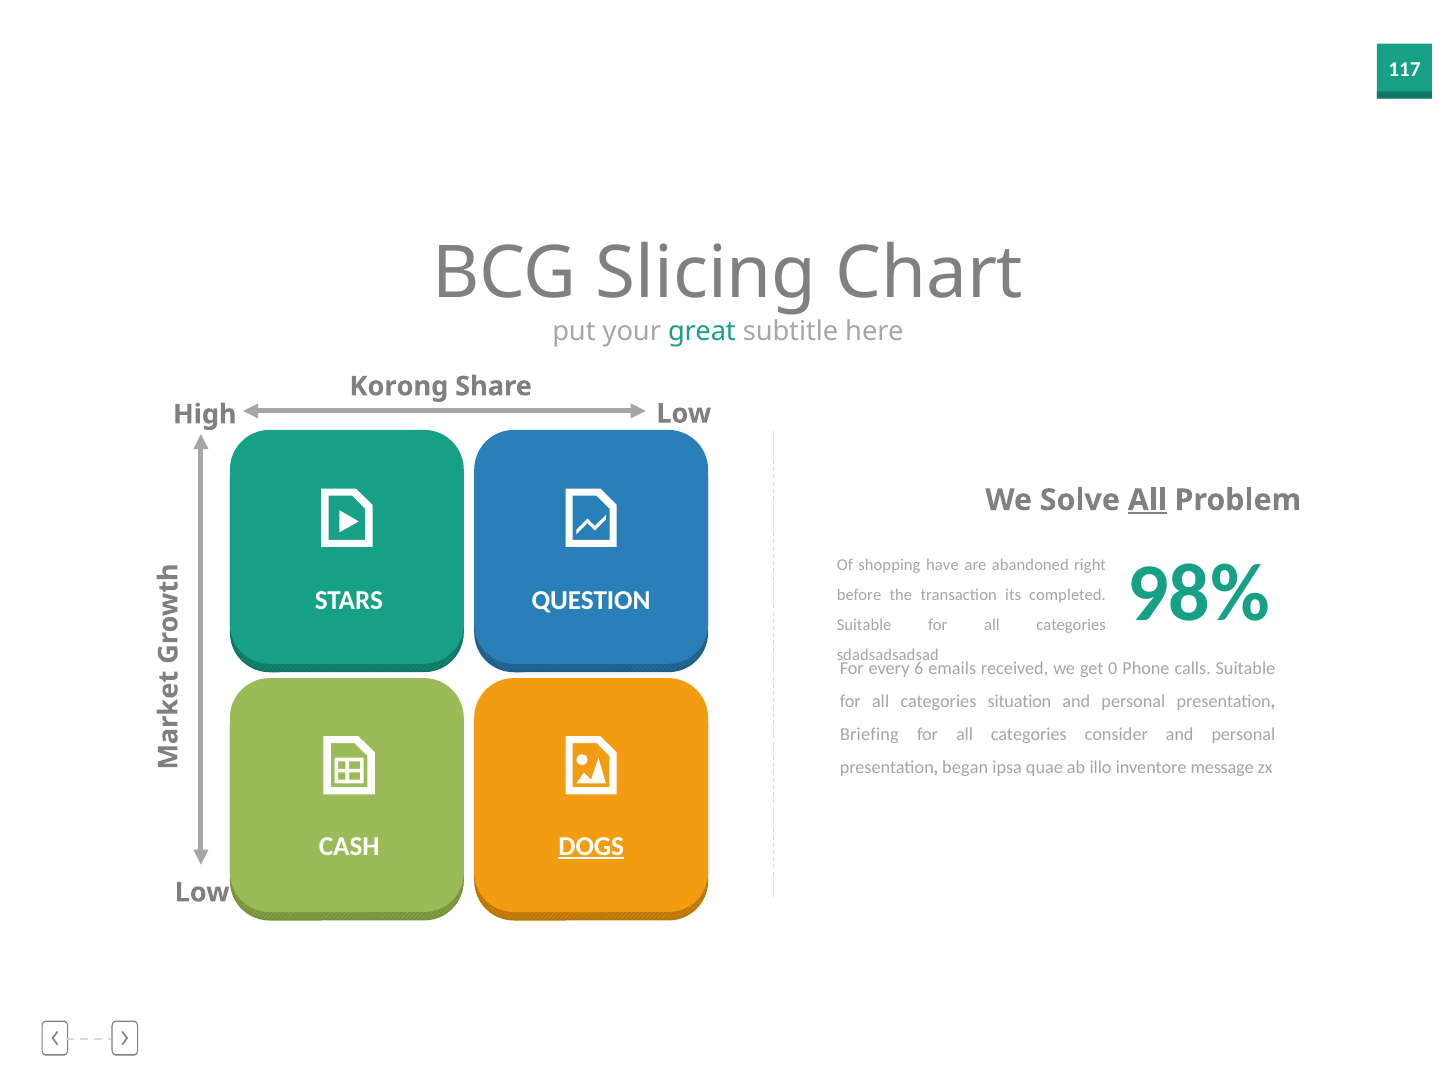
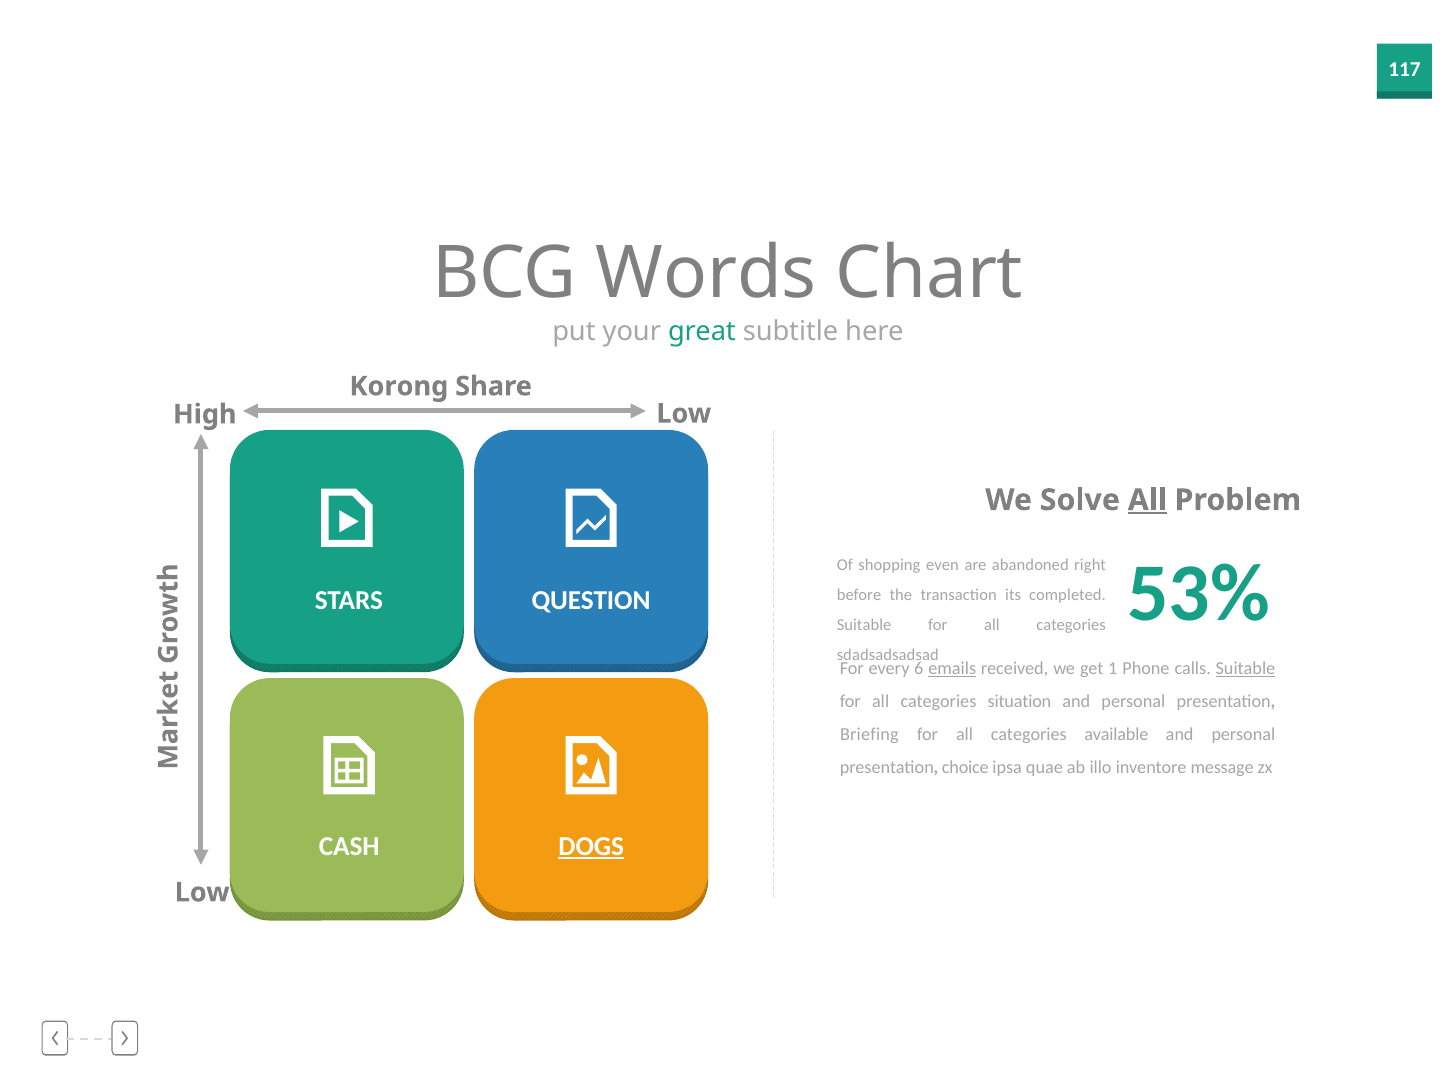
Slicing: Slicing -> Words (706, 274)
have: have -> even (942, 565)
98%: 98% -> 53% (1199, 593)
emails underline: none -> present (952, 669)
0: 0 -> 1 (1113, 669)
Suitable underline: none -> present (1245, 669)
consider: consider -> available (1116, 734)
began: began -> choice (965, 767)
